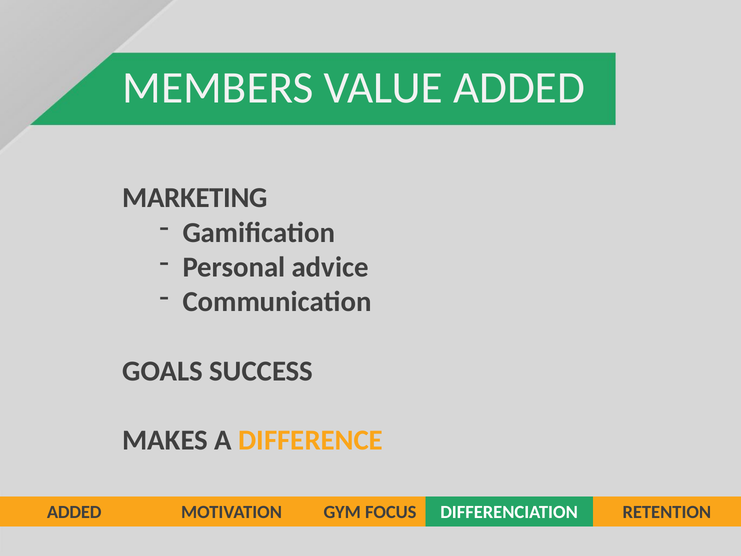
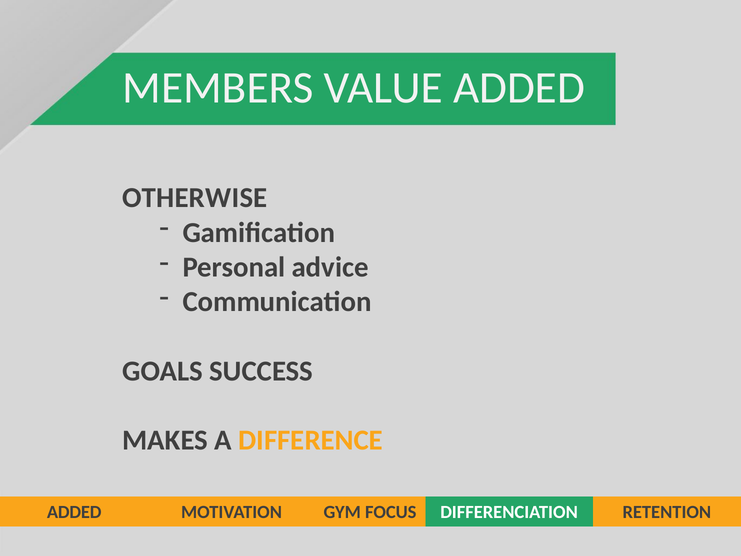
MARKETING: MARKETING -> OTHERWISE (195, 198)
